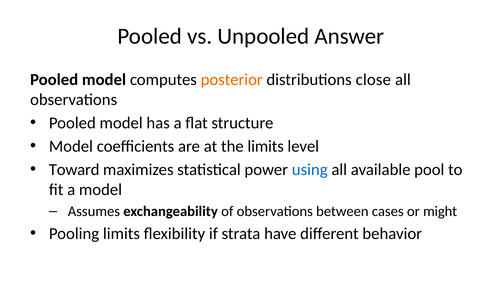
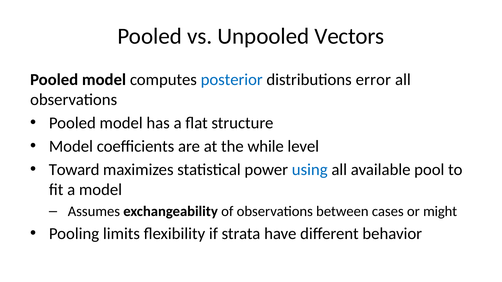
Answer: Answer -> Vectors (349, 36)
posterior colour: orange -> blue (232, 80)
close: close -> error (373, 80)
the limits: limits -> while (266, 147)
